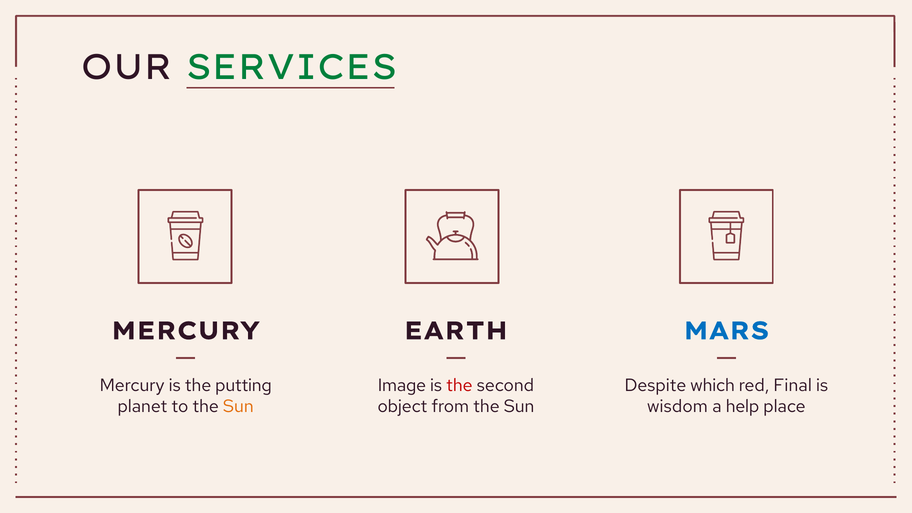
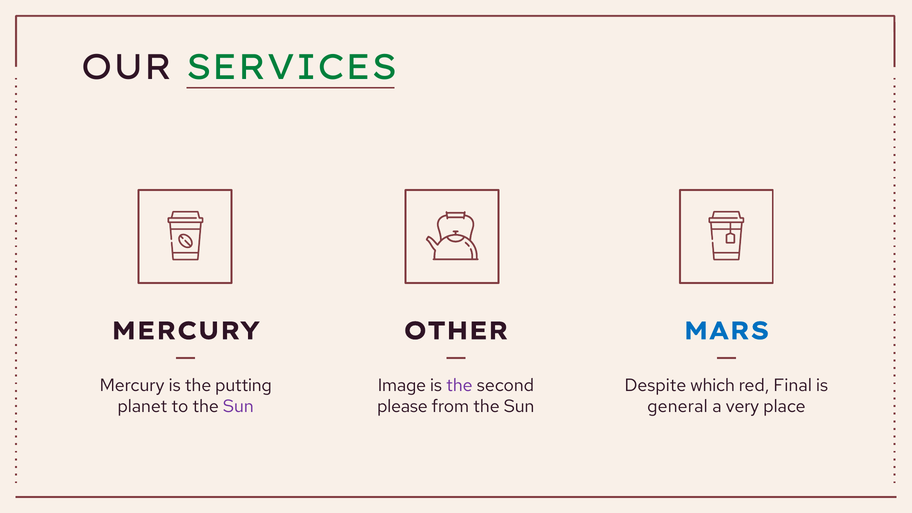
EARTH: EARTH -> OTHER (456, 331)
the colour: red -> purple (459, 385)
Sun colour: orange -> purple (238, 407)
object: object -> please (402, 407)
wisdom: wisdom -> general (677, 407)
help: help -> very (742, 407)
